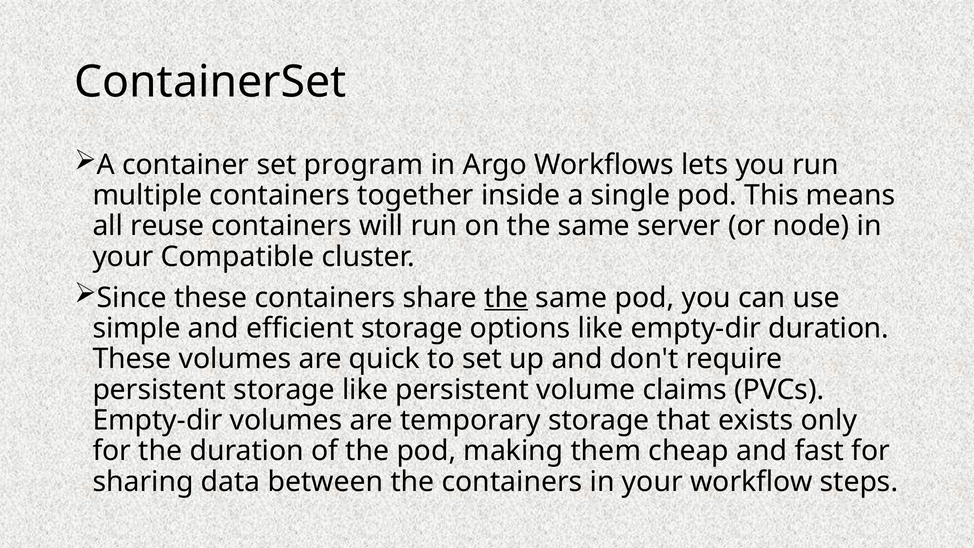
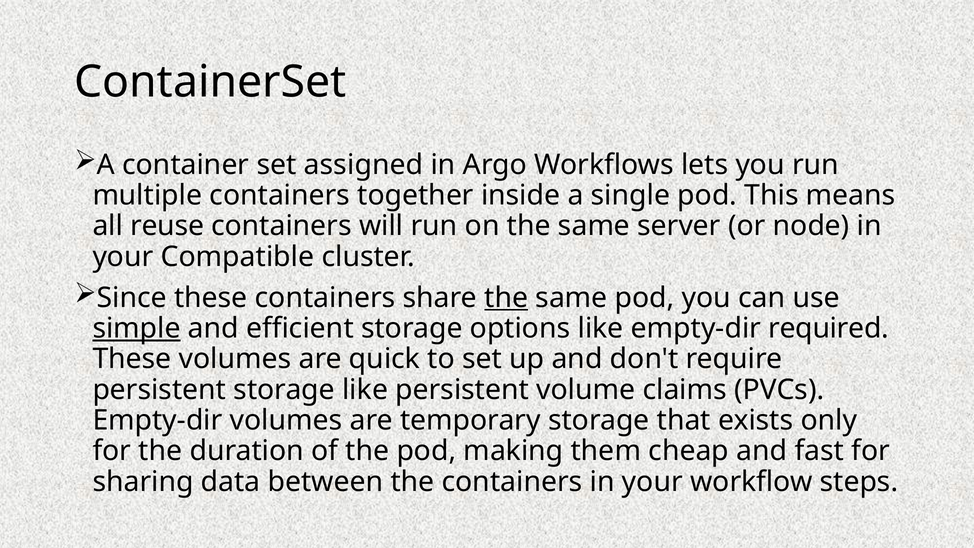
program: program -> assigned (363, 165)
simple underline: none -> present (137, 328)
empty-dir duration: duration -> required (829, 328)
